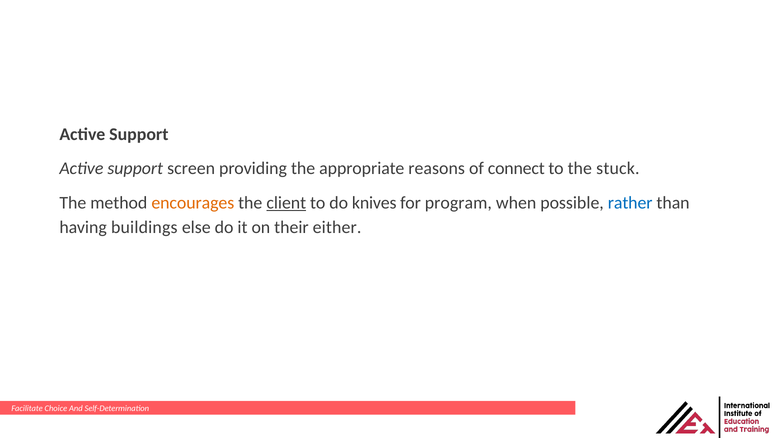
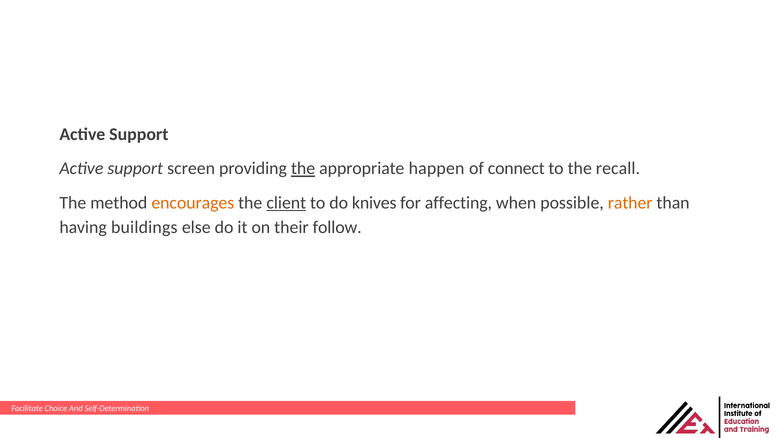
the underline: none -> present (303, 169)
reasons: reasons -> happen (437, 169)
stuck: stuck -> recall (618, 169)
program: program -> affecting (458, 203)
rather colour: blue -> orange (630, 203)
either: either -> follow (337, 227)
